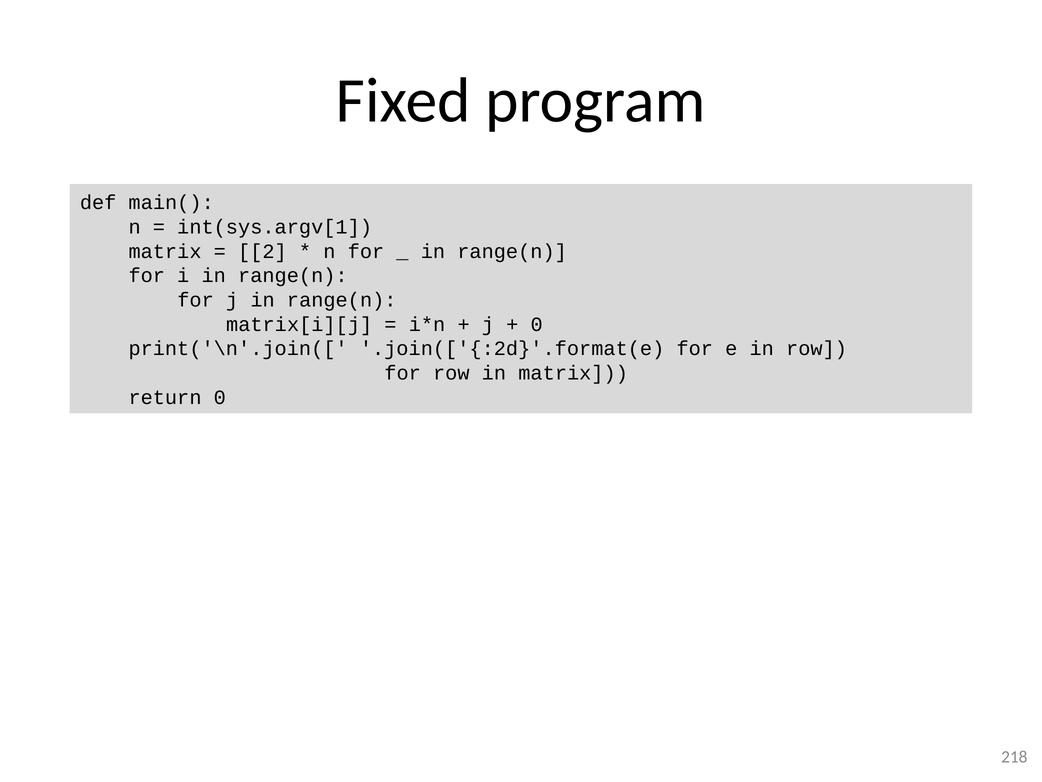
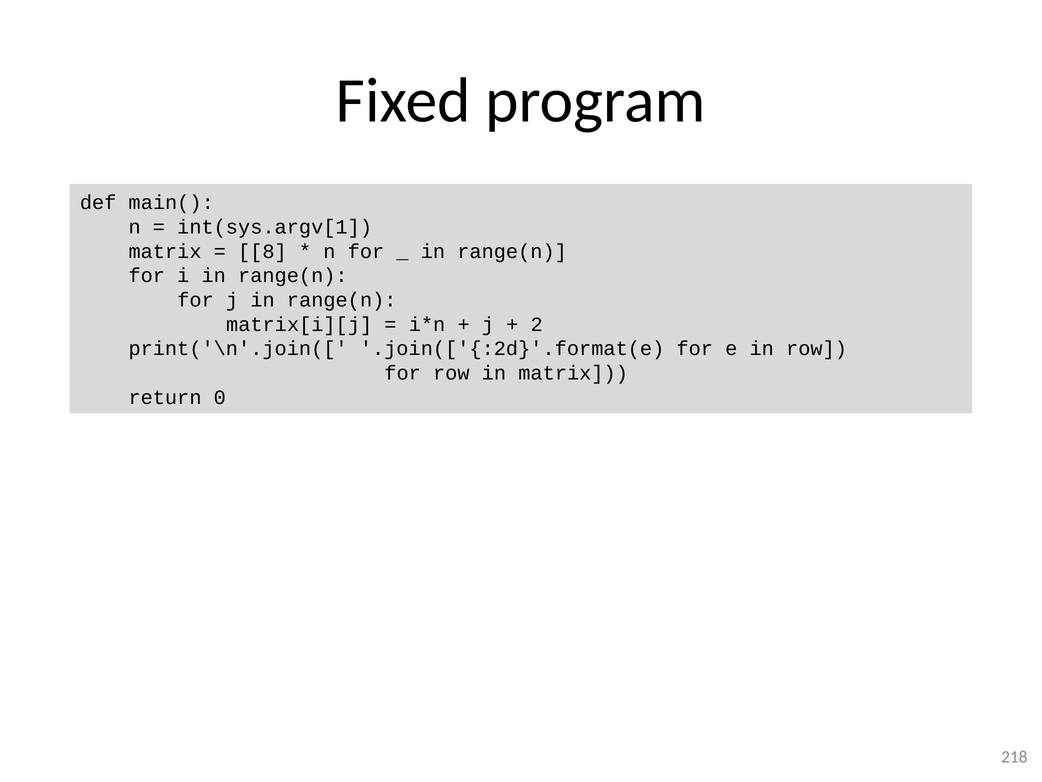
2: 2 -> 8 (262, 251)
0: 0 -> 2 (537, 324)
